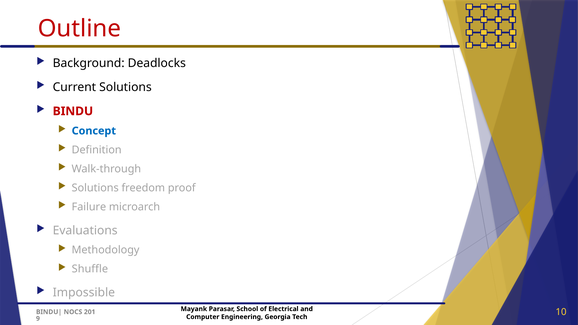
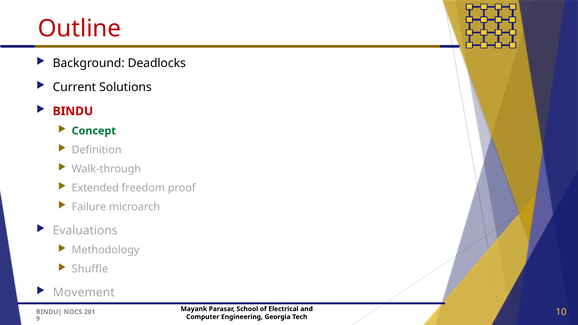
Concept colour: blue -> green (94, 131)
Solutions: Solutions -> Extended (95, 188)
Impossible: Impossible -> Movement (84, 293)
